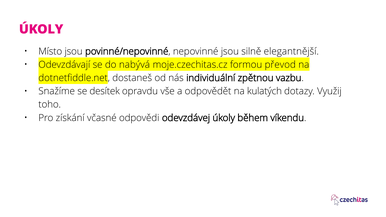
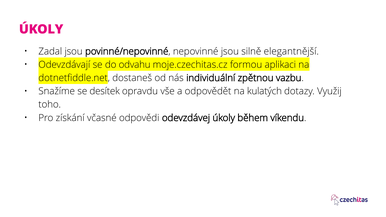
Místo: Místo -> Zadal (50, 51)
nabývá: nabývá -> odvahu (135, 65)
převod: převod -> aplikaci (280, 65)
